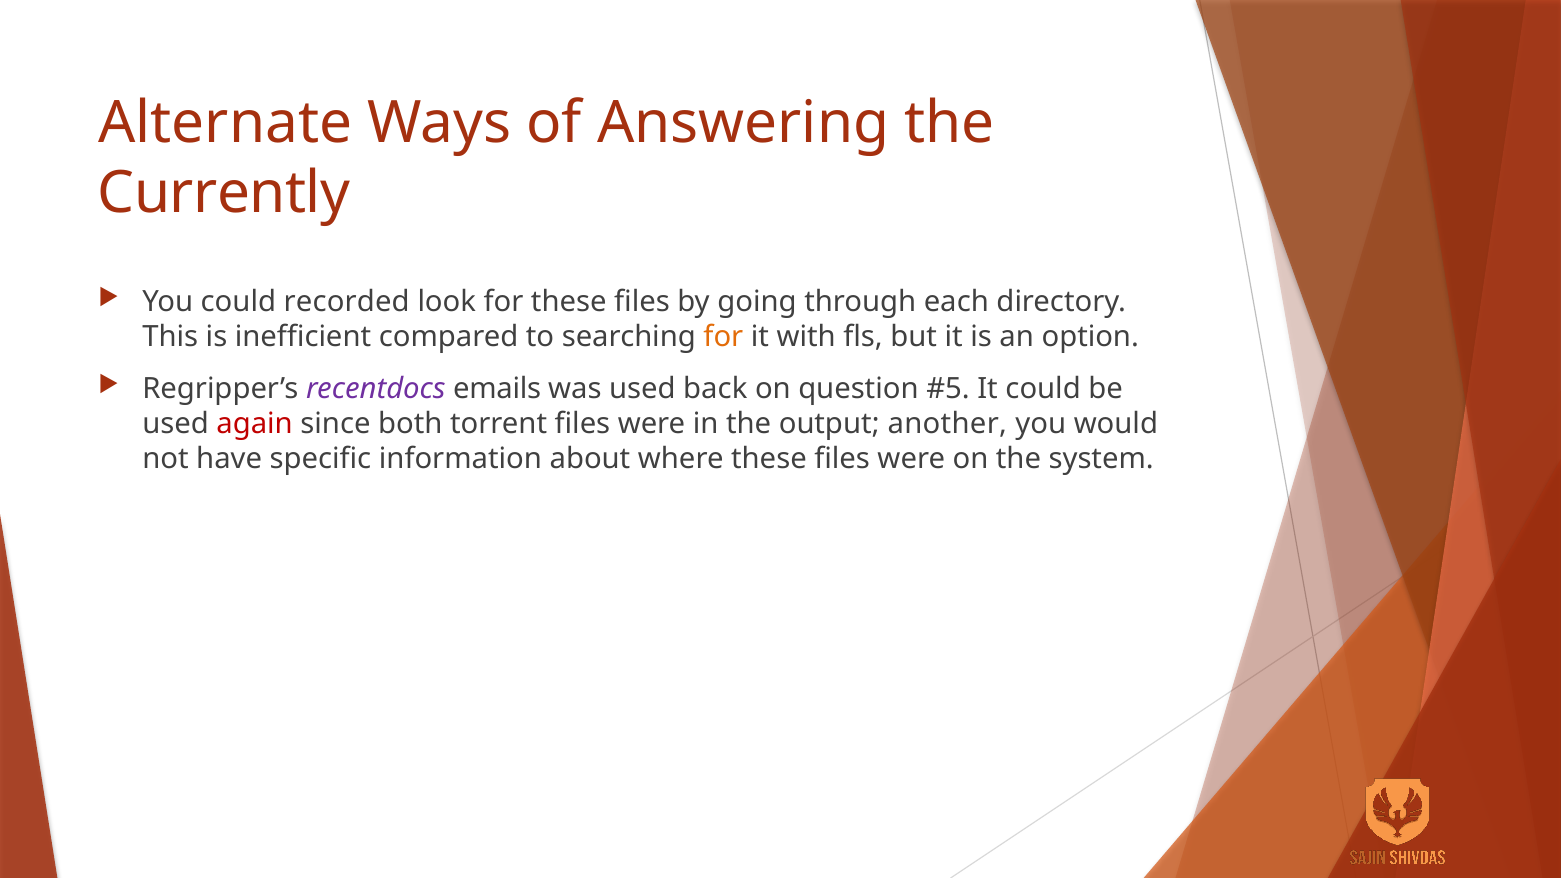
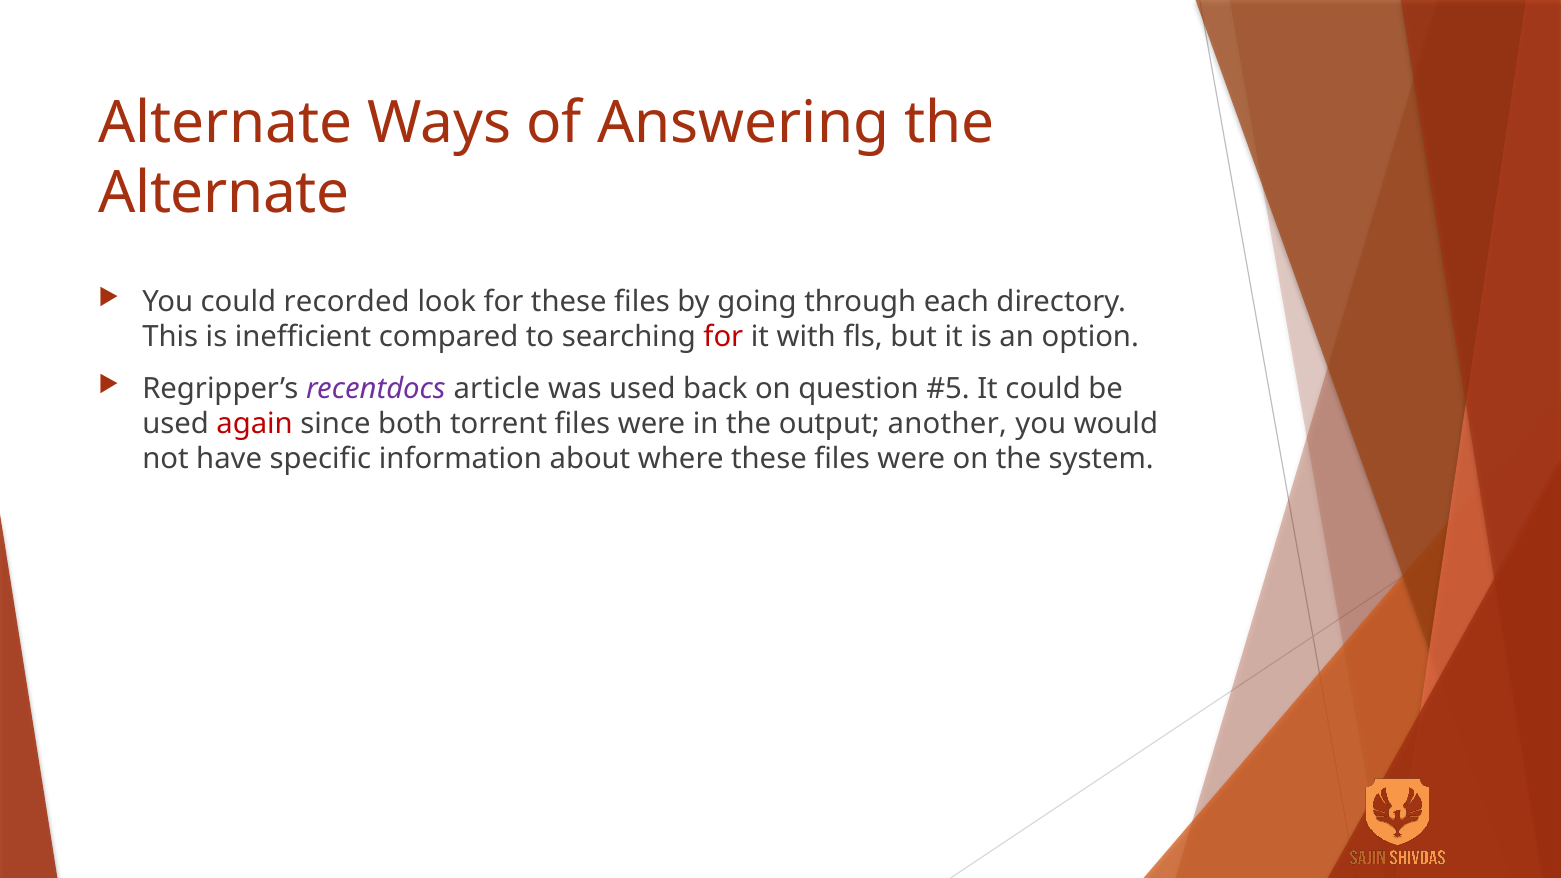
Currently: Currently -> Alternate (224, 193)
for colour: orange -> red (723, 337)
emails: emails -> article (497, 389)
